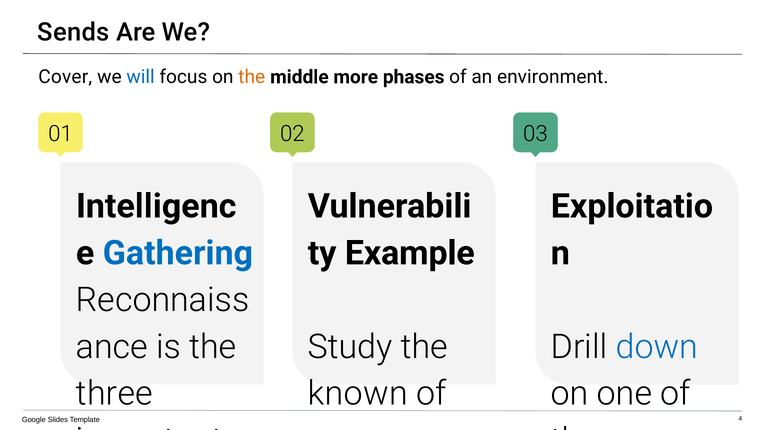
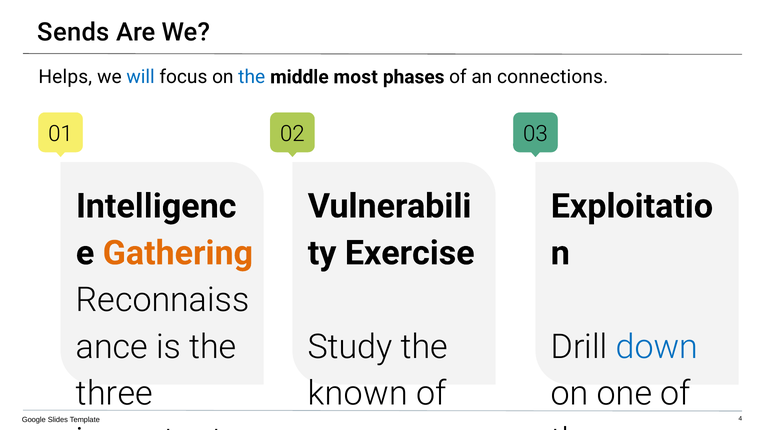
Cover: Cover -> Helps (65, 77)
the colour: orange -> blue (252, 77)
more: more -> most (356, 77)
environment: environment -> connections (553, 77)
Gathering colour: blue -> orange (178, 253)
Example: Example -> Exercise (410, 253)
